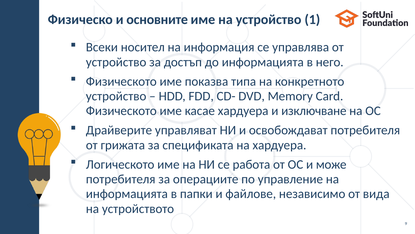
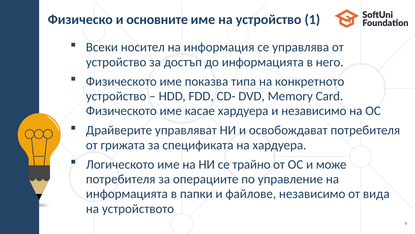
и изключване: изключване -> независимо (314, 111)
работа: работа -> трайно (251, 164)
